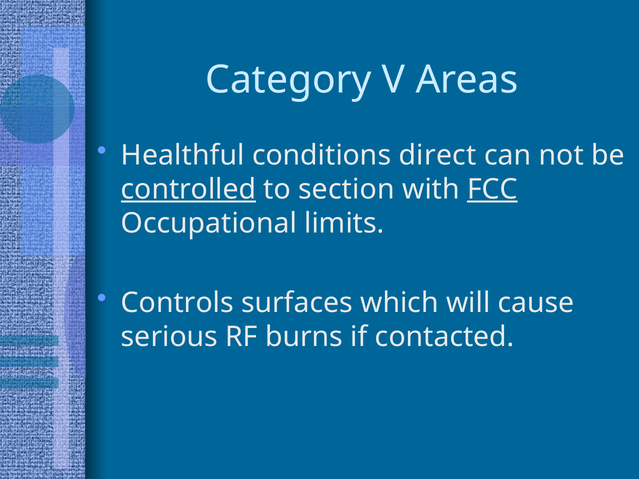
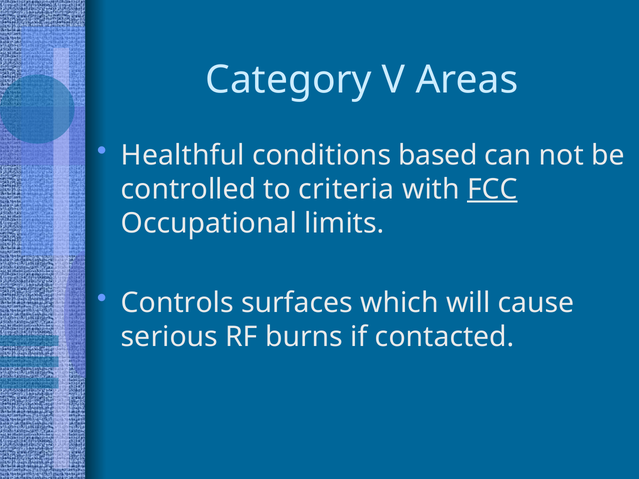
direct: direct -> based (438, 155)
controlled underline: present -> none (188, 189)
section: section -> criteria (346, 189)
